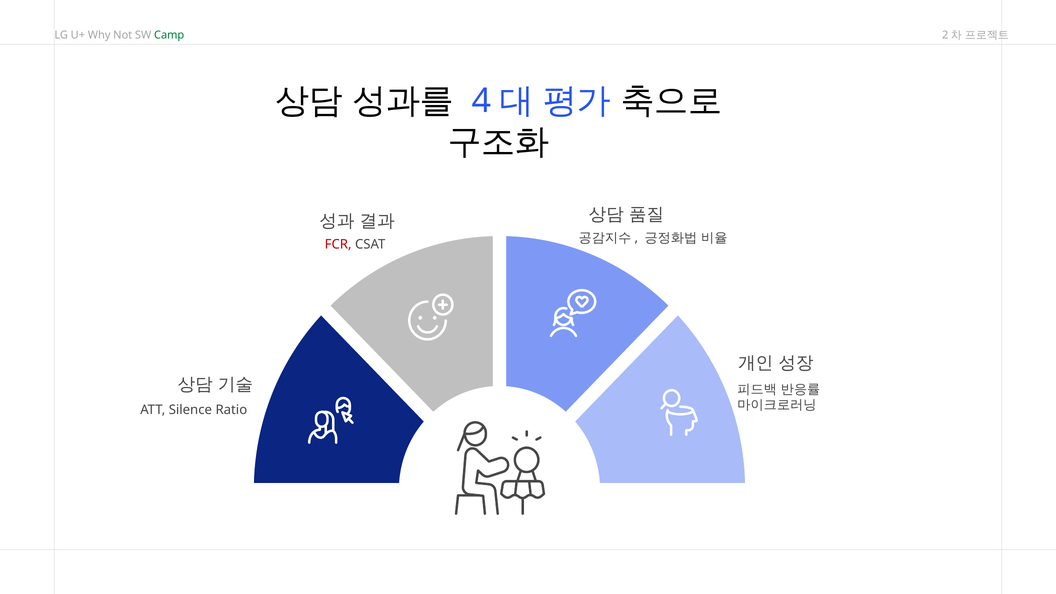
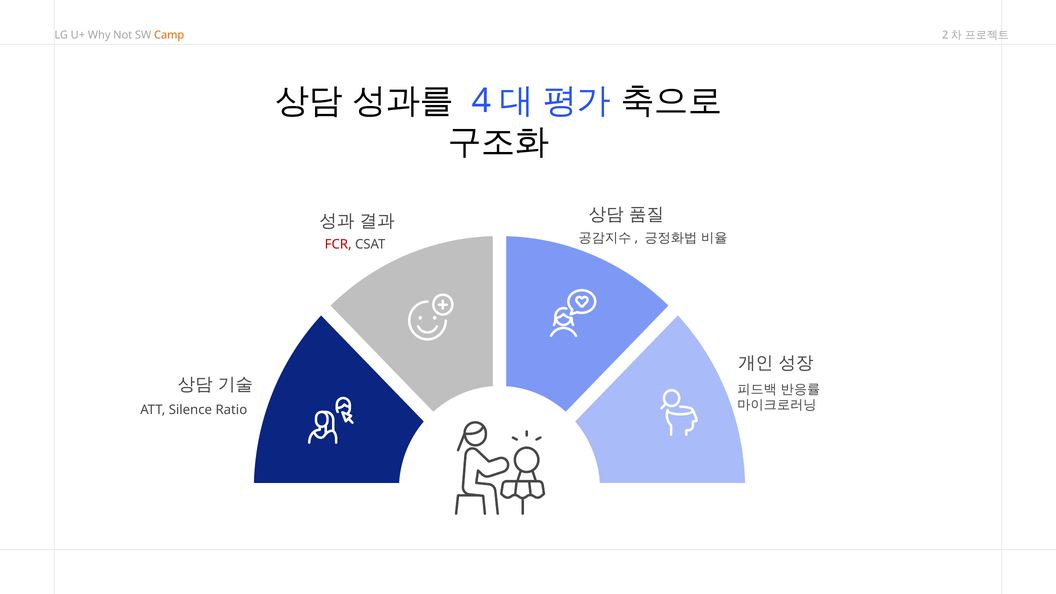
Camp colour: green -> orange (169, 35)
